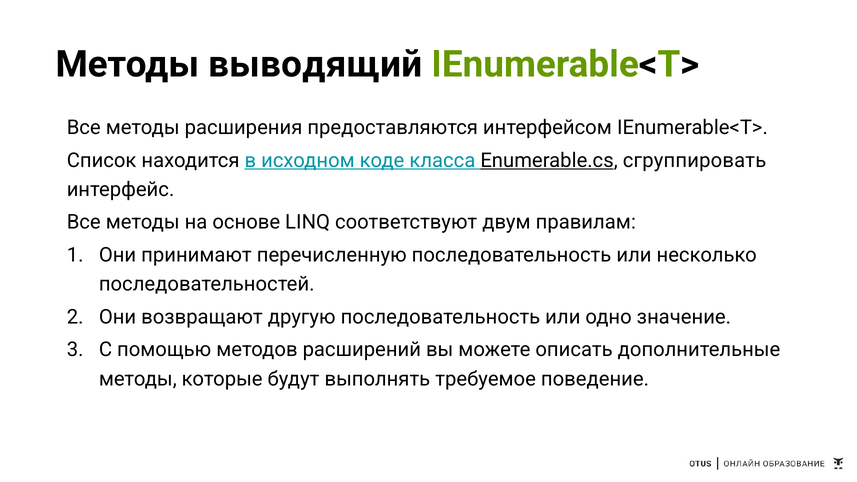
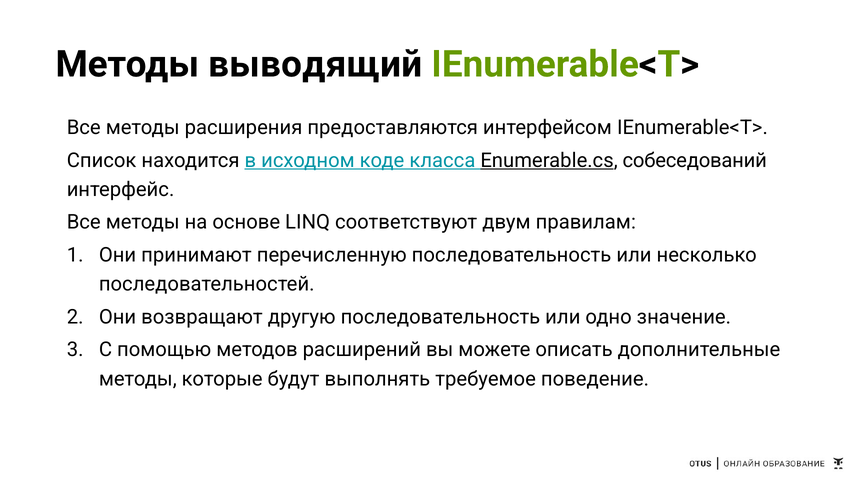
сгруппировать: сгруппировать -> собеседований (695, 160)
